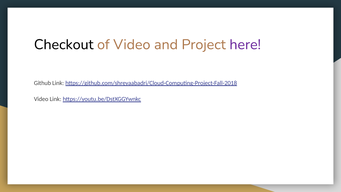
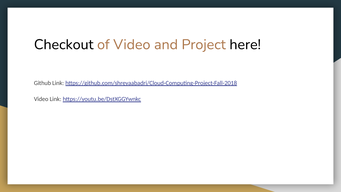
here colour: purple -> black (245, 44)
